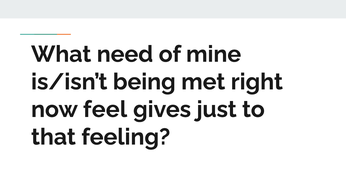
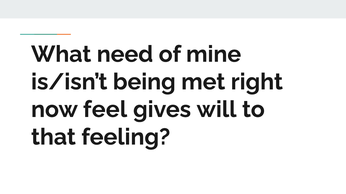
just: just -> will (217, 110)
